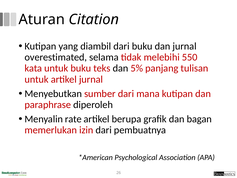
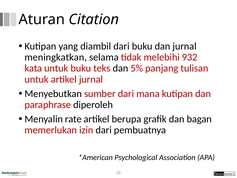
overestimated: overestimated -> meningkatkan (56, 57)
550: 550 -> 932 (190, 57)
